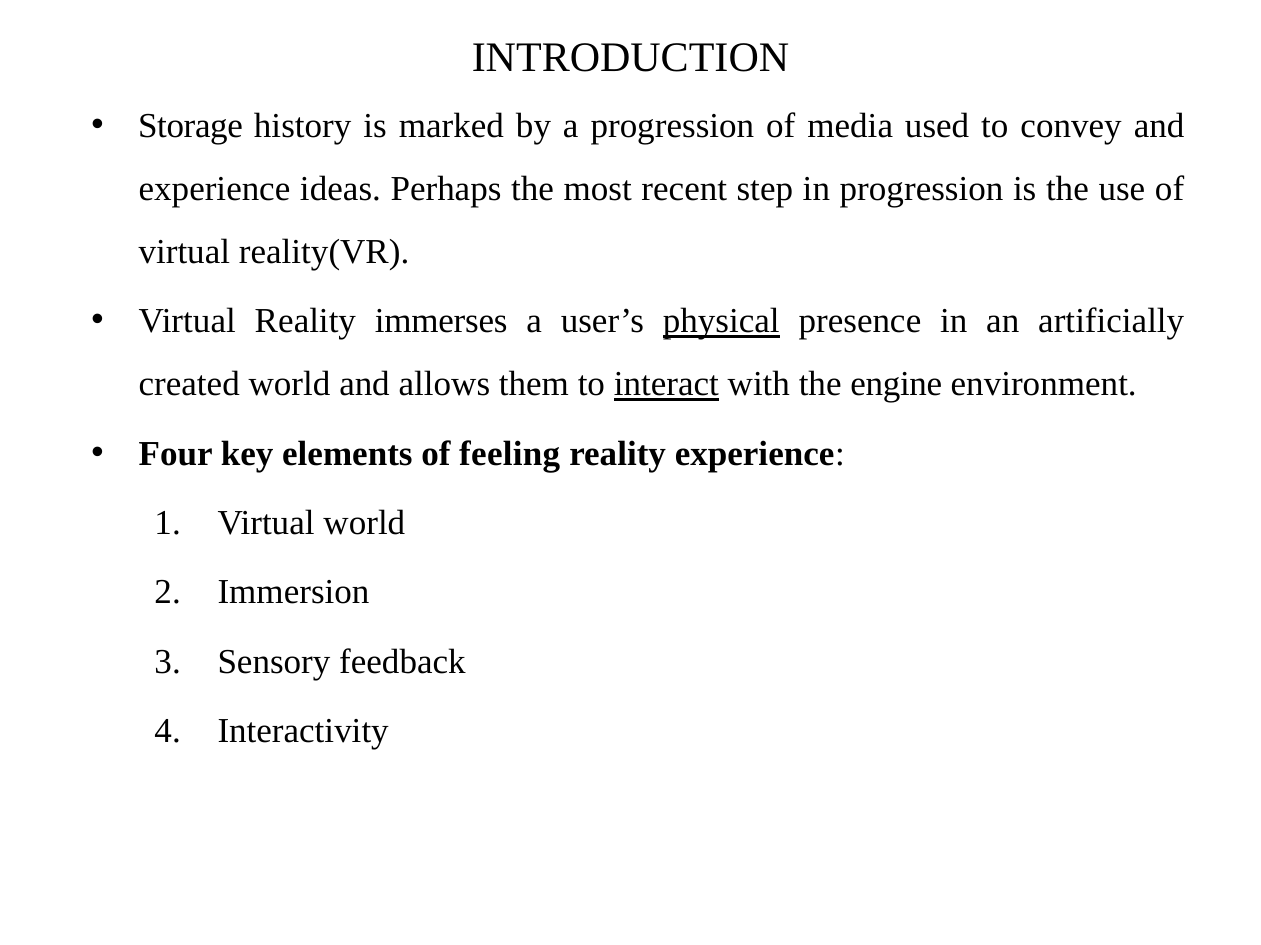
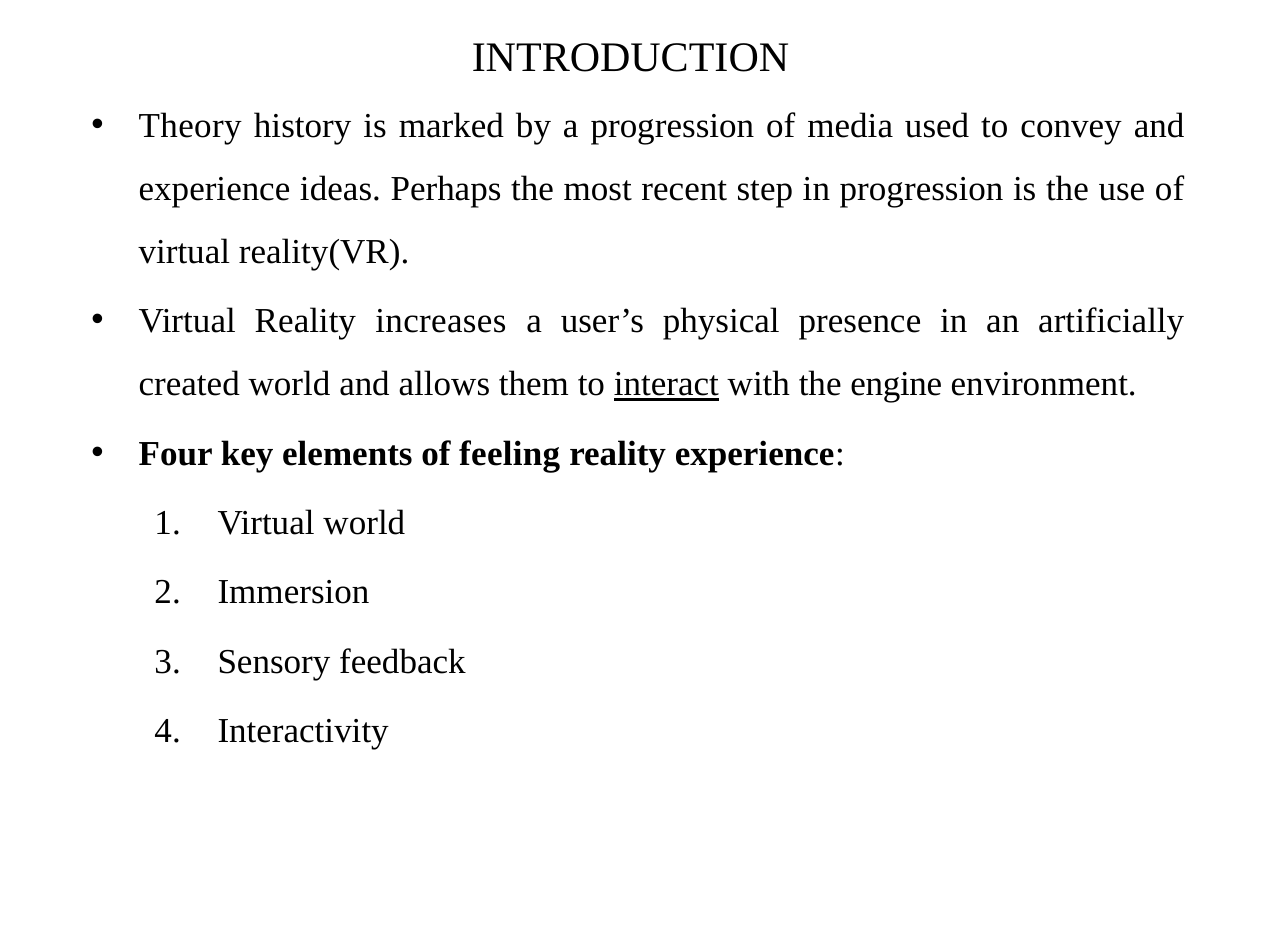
Storage: Storage -> Theory (190, 126)
immerses: immerses -> increases (441, 322)
physical underline: present -> none (721, 322)
